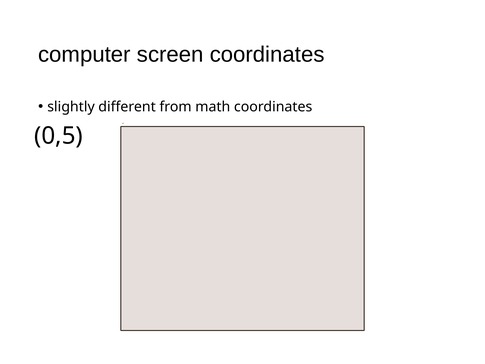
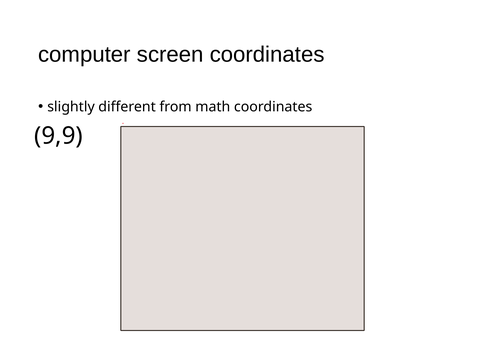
0,5: 0,5 -> 9,9 (58, 136)
